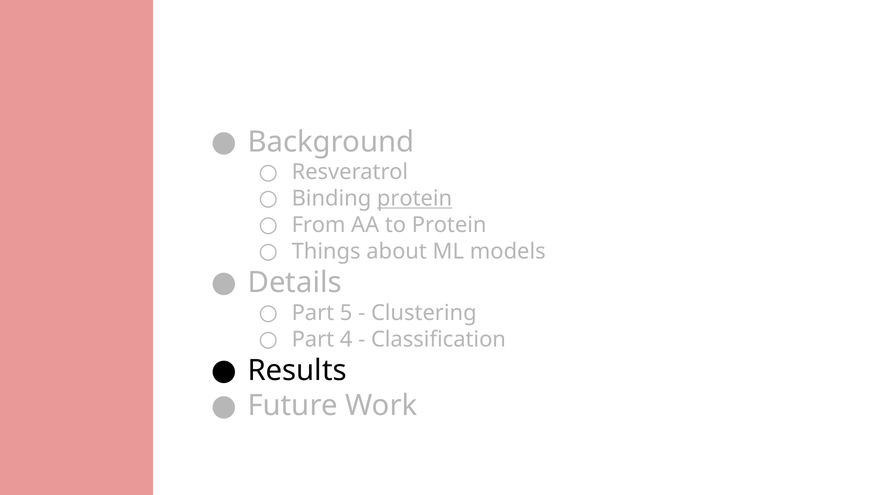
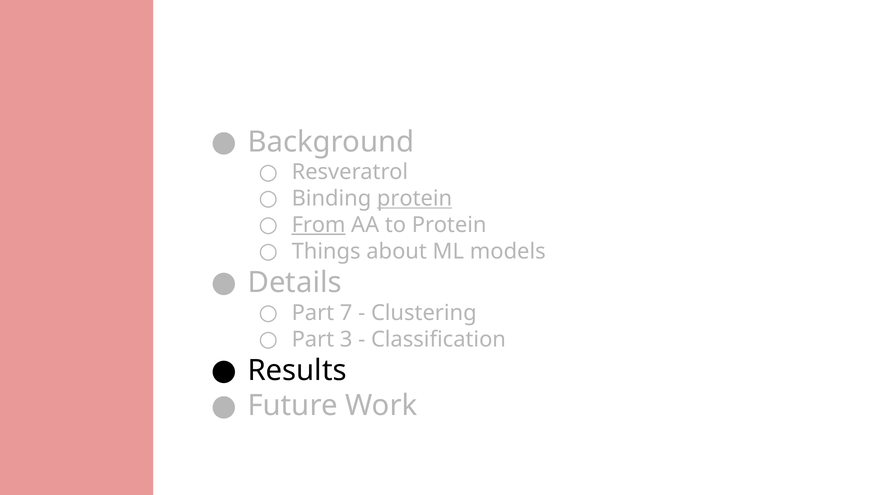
From underline: none -> present (319, 225)
5: 5 -> 7 (346, 313)
4: 4 -> 3 (346, 339)
